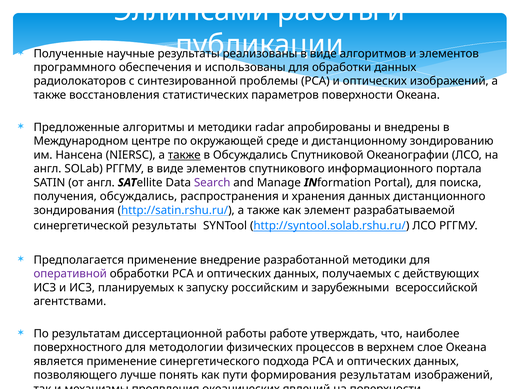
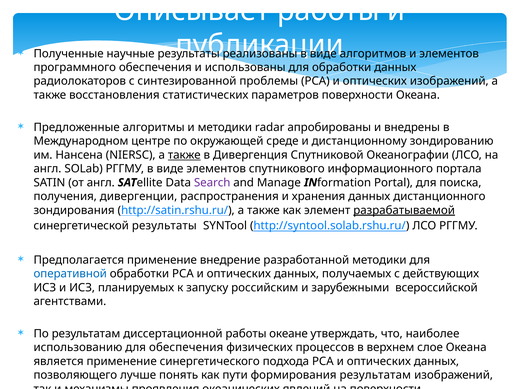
Эллипсами: Эллипсами -> Описывает (192, 11)
в Обсуждались: Обсуждались -> Дивергенция (250, 155)
получения обсуждались: обсуждались -> дивергенции (139, 197)
разрабатываемой underline: none -> present (404, 210)
оперативной colour: purple -> blue (70, 274)
работе: работе -> океане (289, 334)
поверхностного: поверхностного -> использованию (78, 348)
для методологии: методологии -> обеспечения (186, 348)
